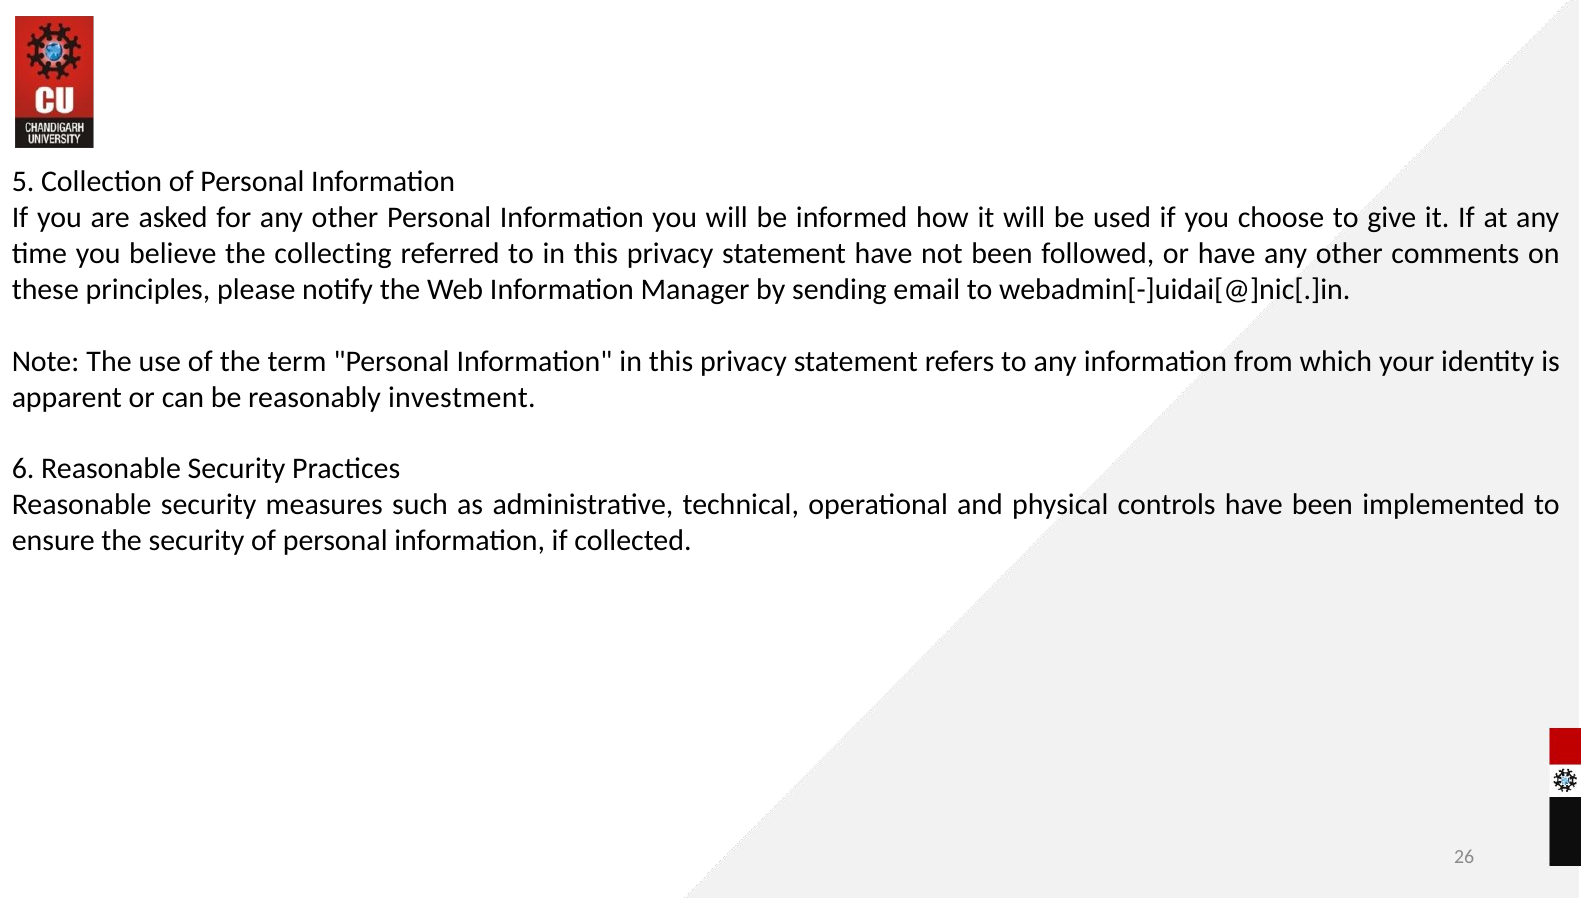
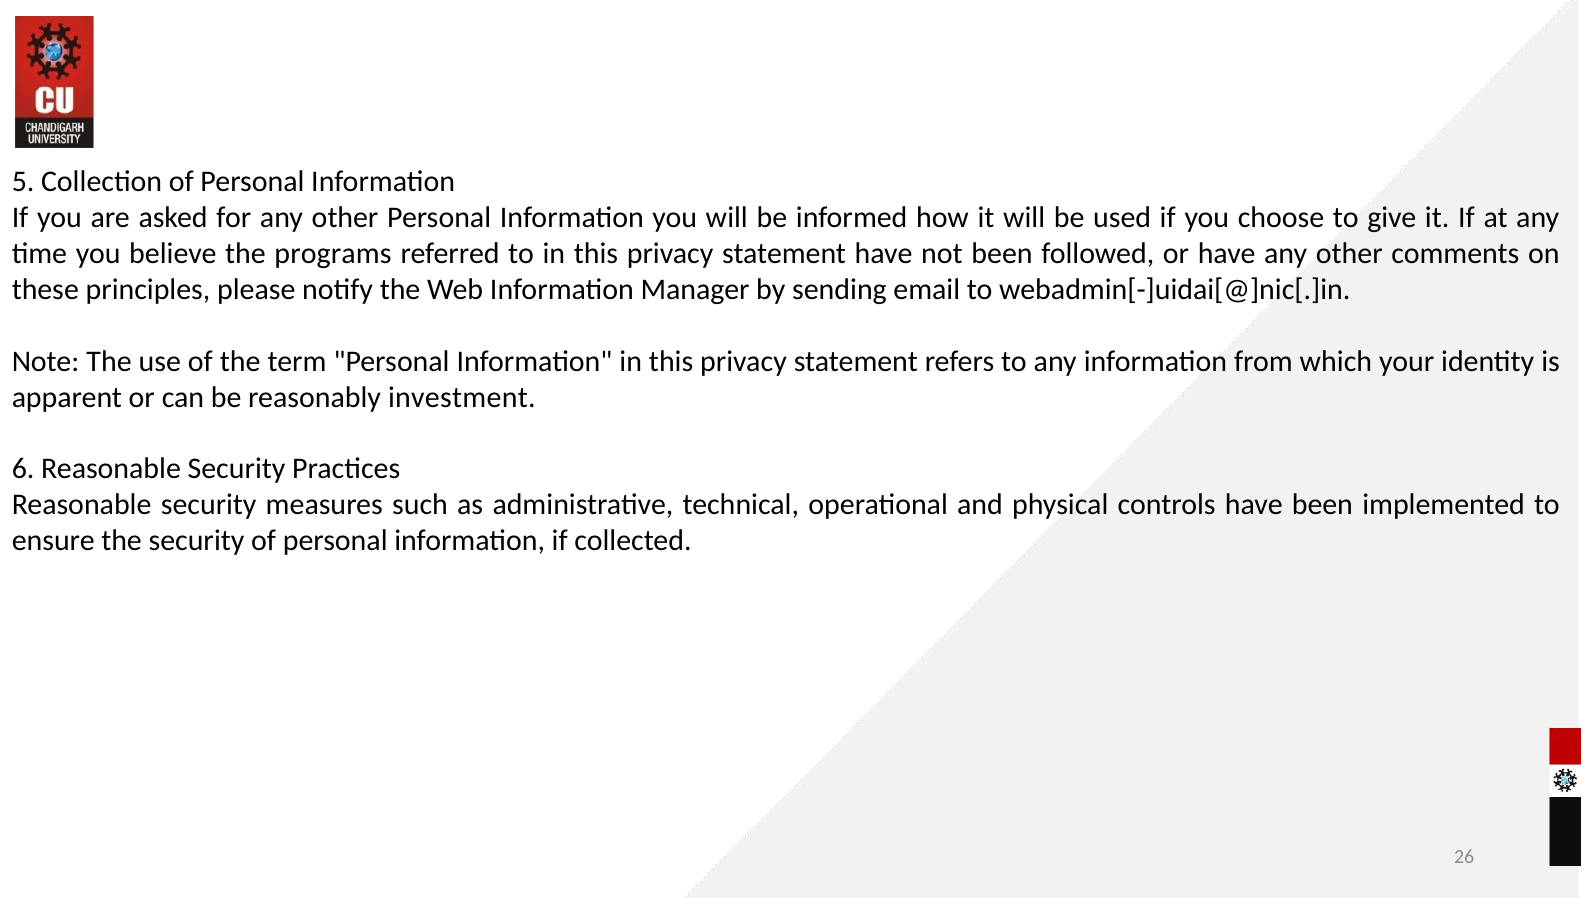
collecting: collecting -> programs (333, 254)
